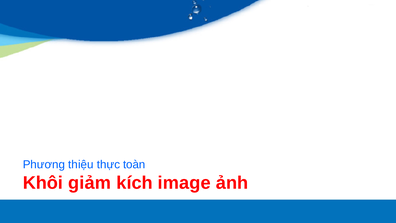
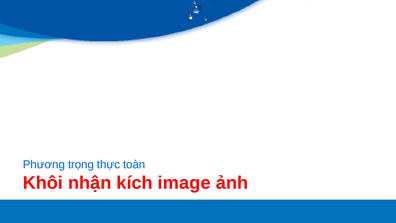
thiệu: thiệu -> trọng (81, 164)
giảm: giảm -> nhận (90, 183)
